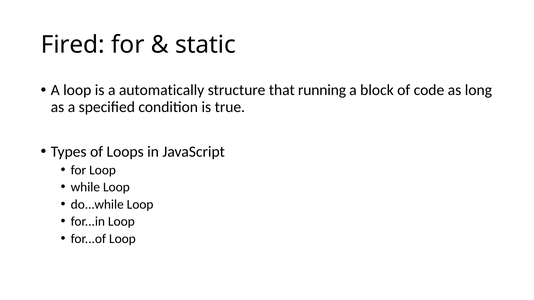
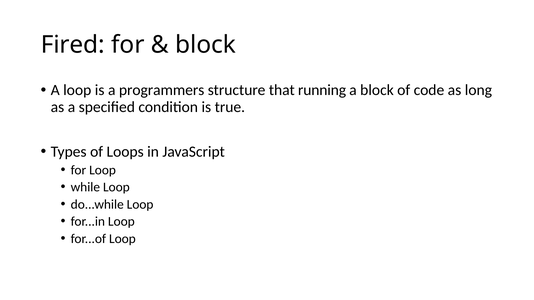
static: static -> block (206, 45)
automatically: automatically -> programmers (162, 90)
